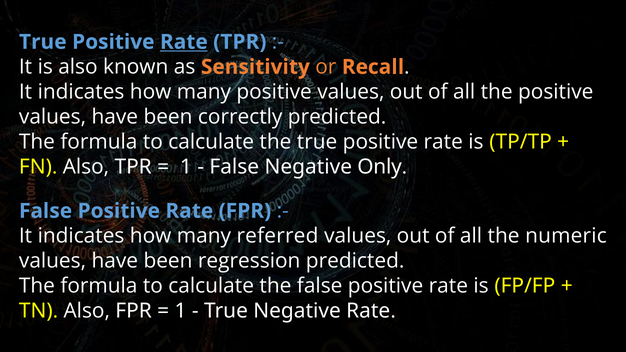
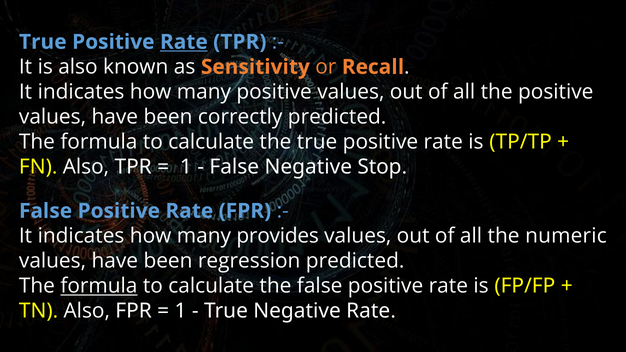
Only: Only -> Stop (380, 167)
referred: referred -> provides (278, 236)
formula underline: none -> present (99, 286)
